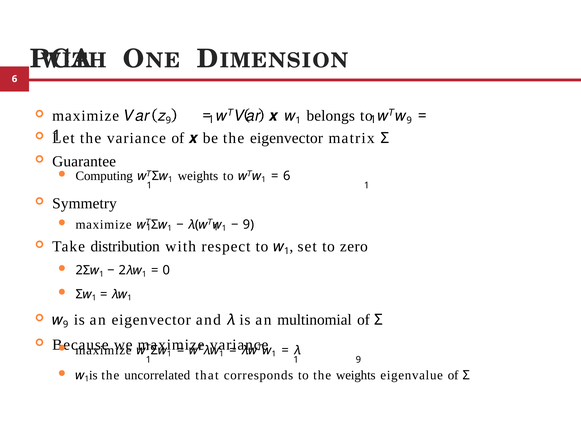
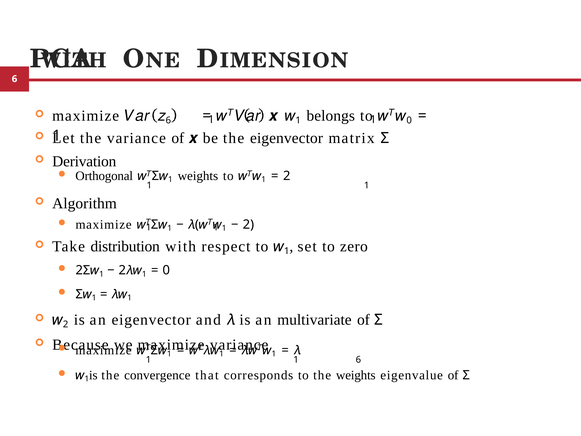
9: 9 -> 6 (168, 120)
9: 9 -> 0 (409, 120)
Guarantee: Guarantee -> Derivation (84, 161)
Computing: Computing -> Orthogonal (104, 176)
6: 6 -> 2 (287, 176)
Symmetry: Symmetry -> Algorithm (85, 203)
9: 9 -> 2 (248, 224)
9: 9 -> 2 (66, 324)
multinomial: multinomial -> multivariate (314, 320)
1 9: 9 -> 6 (358, 360)
uncorrelated: uncorrelated -> convergence (157, 375)
